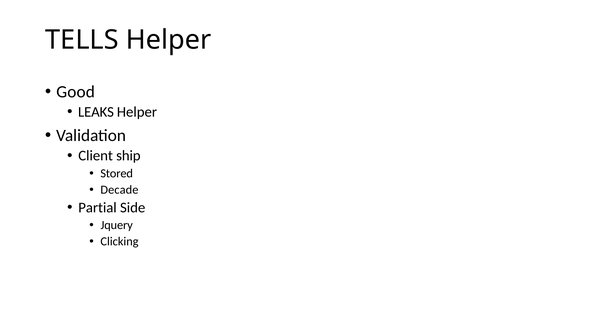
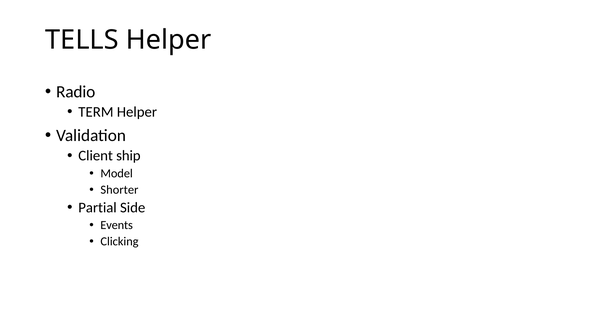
Good: Good -> Radio (76, 92)
LEAKS: LEAKS -> TERM (96, 112)
Stored: Stored -> Model (117, 174)
Decade: Decade -> Shorter (119, 190)
Jquery: Jquery -> Events (117, 225)
